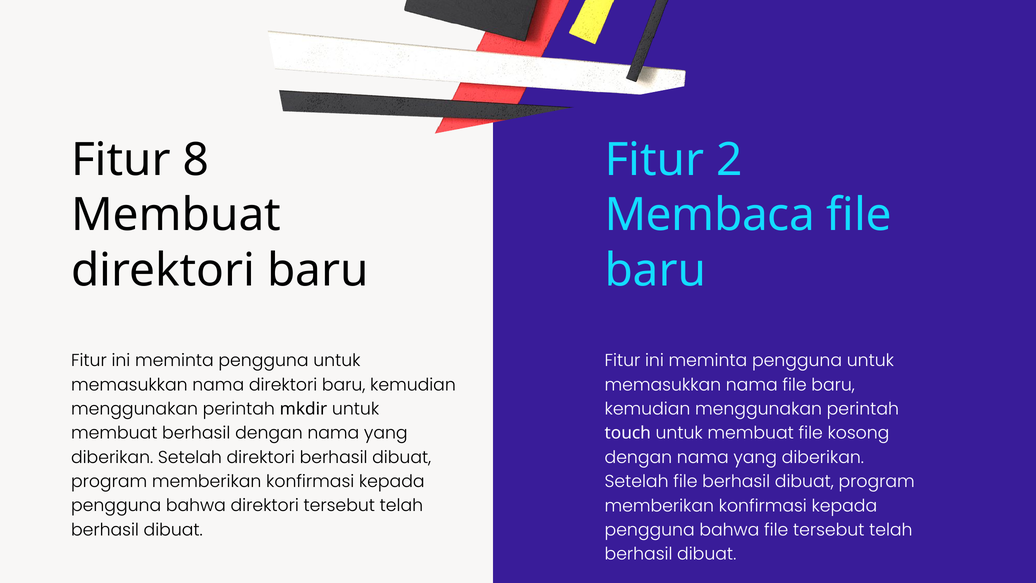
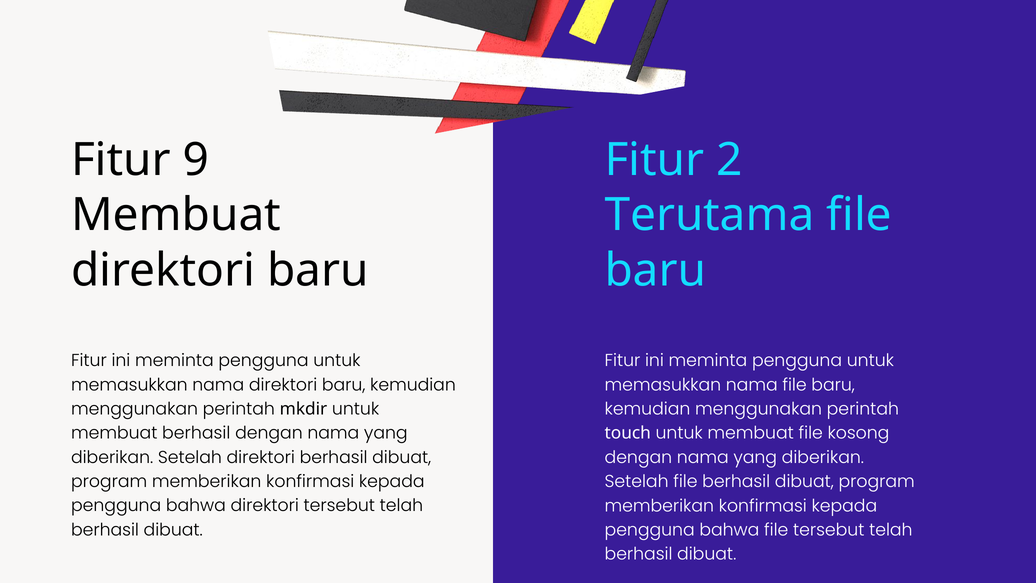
8: 8 -> 9 (196, 160)
Membaca: Membaca -> Terutama (710, 215)
